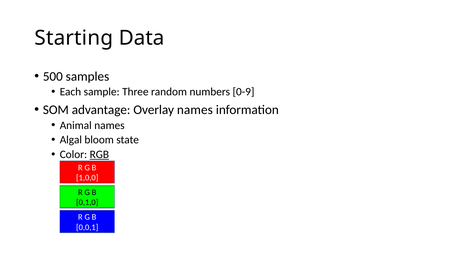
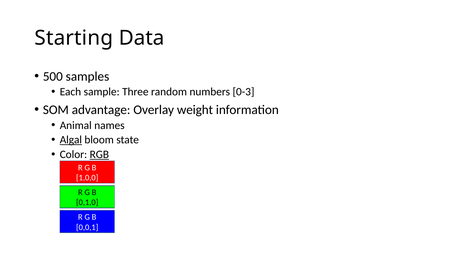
0-9: 0-9 -> 0-3 (244, 92)
Overlay names: names -> weight (195, 110)
Algal underline: none -> present (71, 140)
